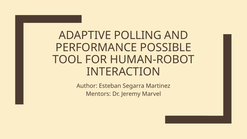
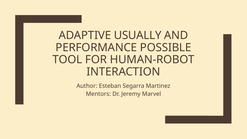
POLLING: POLLING -> USUALLY (138, 35)
